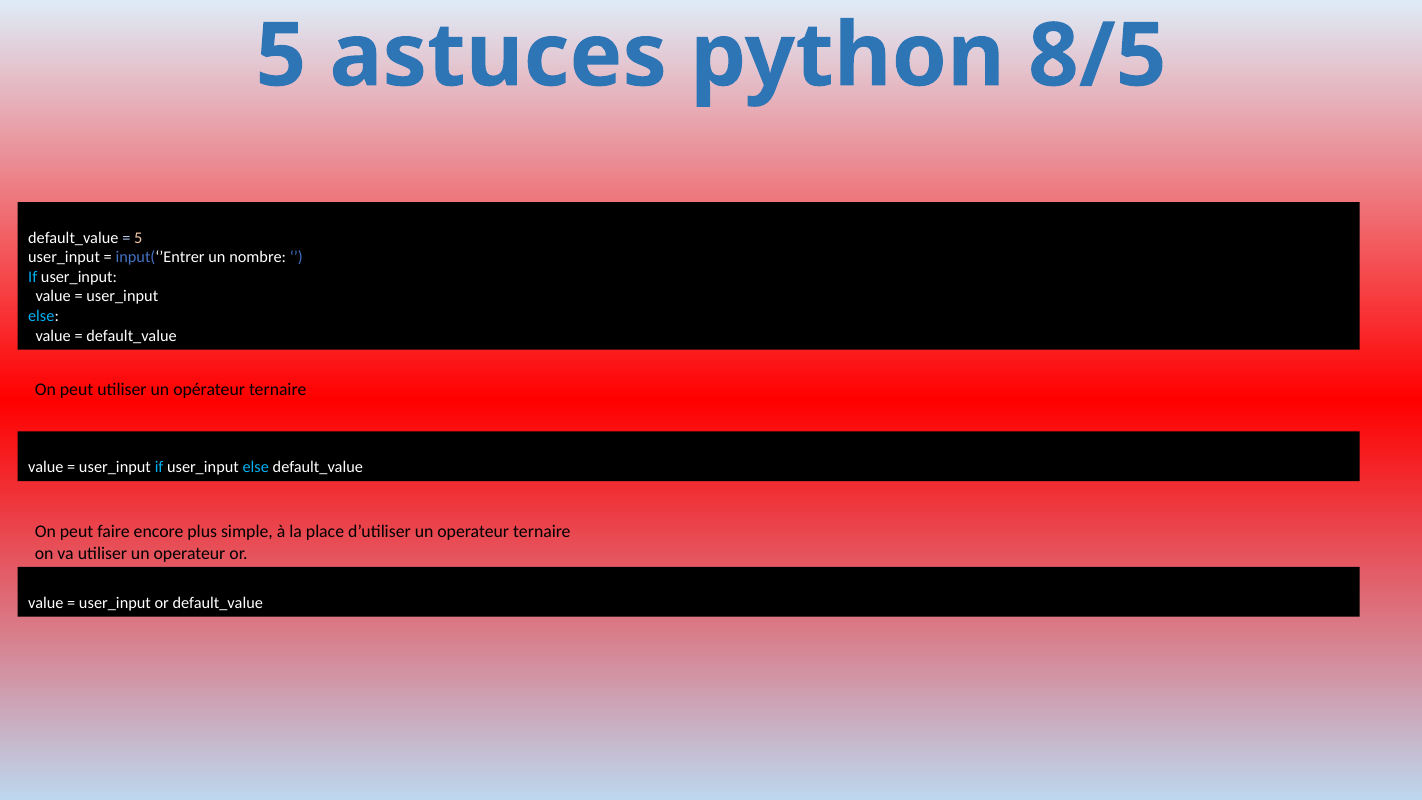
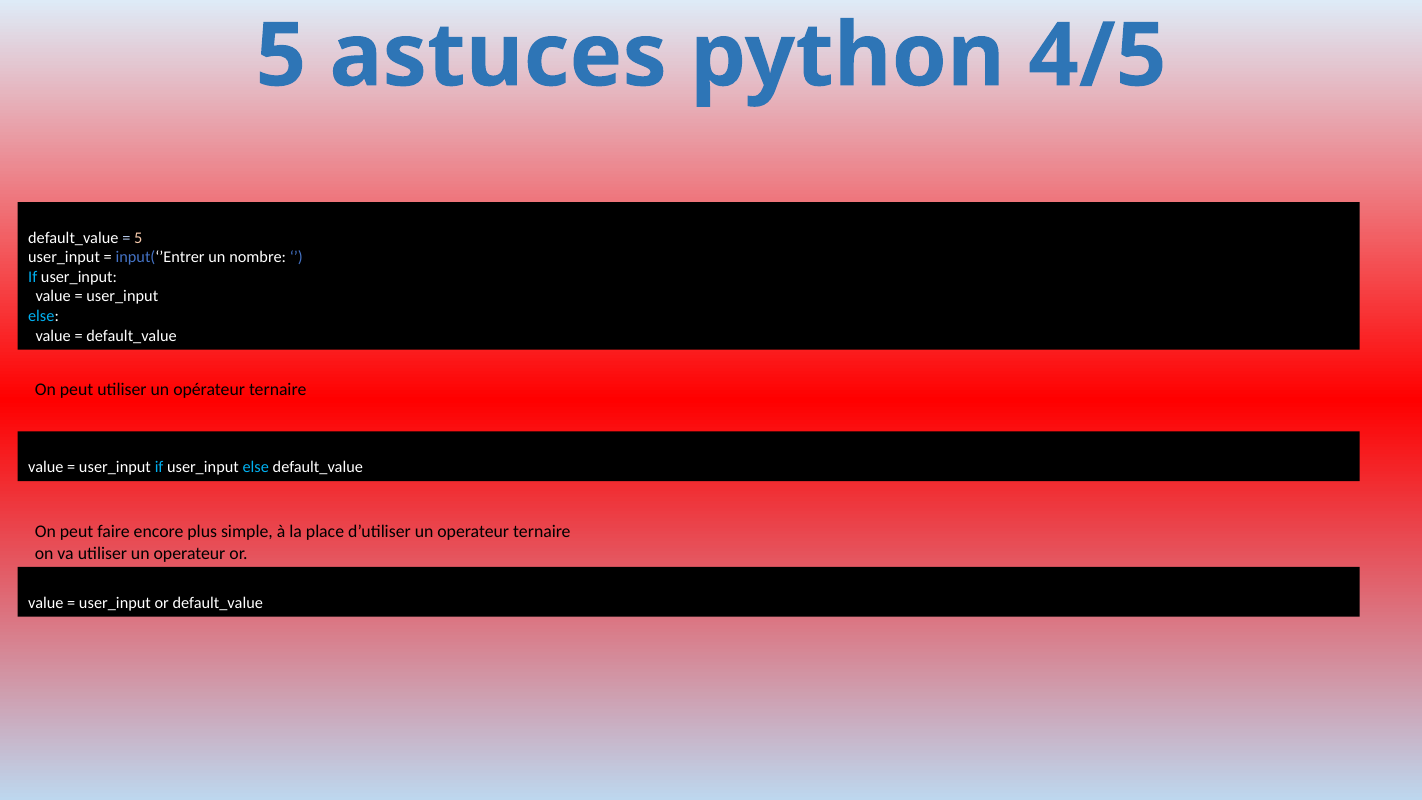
8/5: 8/5 -> 4/5 (1097, 56)
